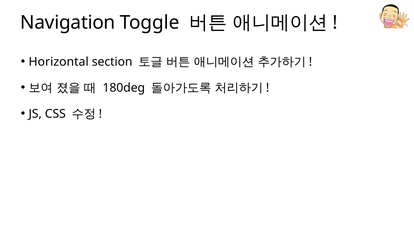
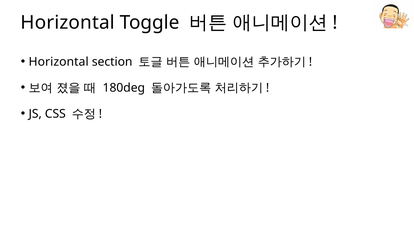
Navigation: Navigation -> Horizontal (68, 22)
